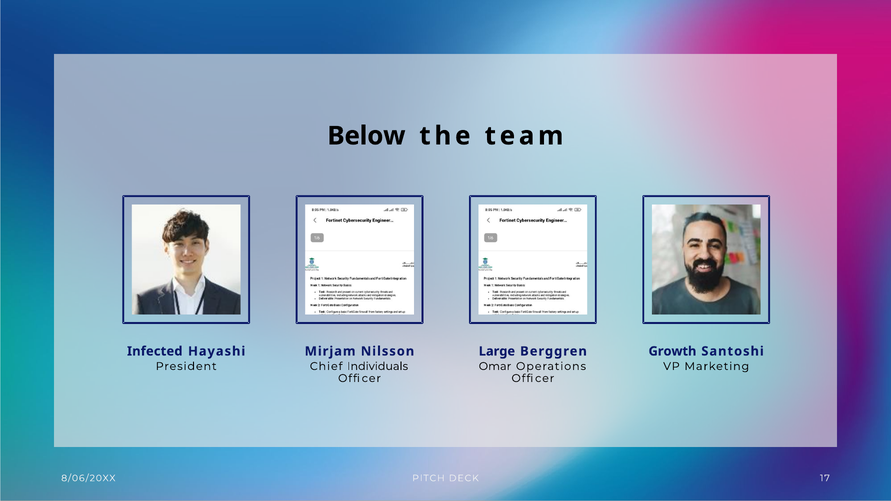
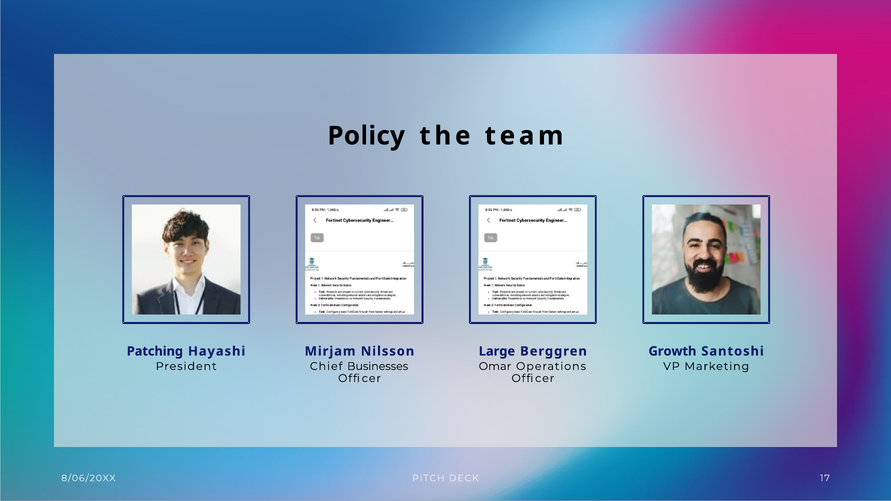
Below: Below -> Policy (366, 136)
Infected: Infected -> Patching (155, 351)
Individuals: Individuals -> Businesses (378, 366)
